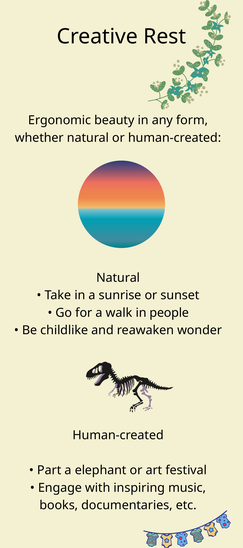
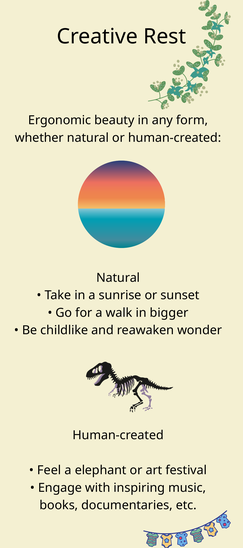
people: people -> bigger (169, 312)
Part: Part -> Feel (49, 469)
